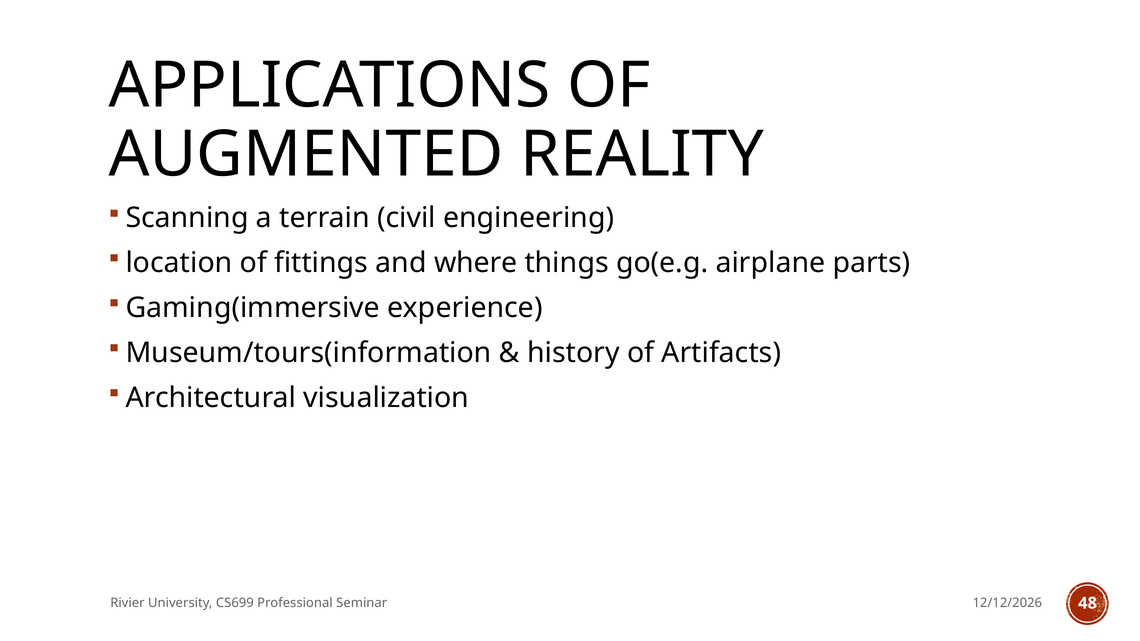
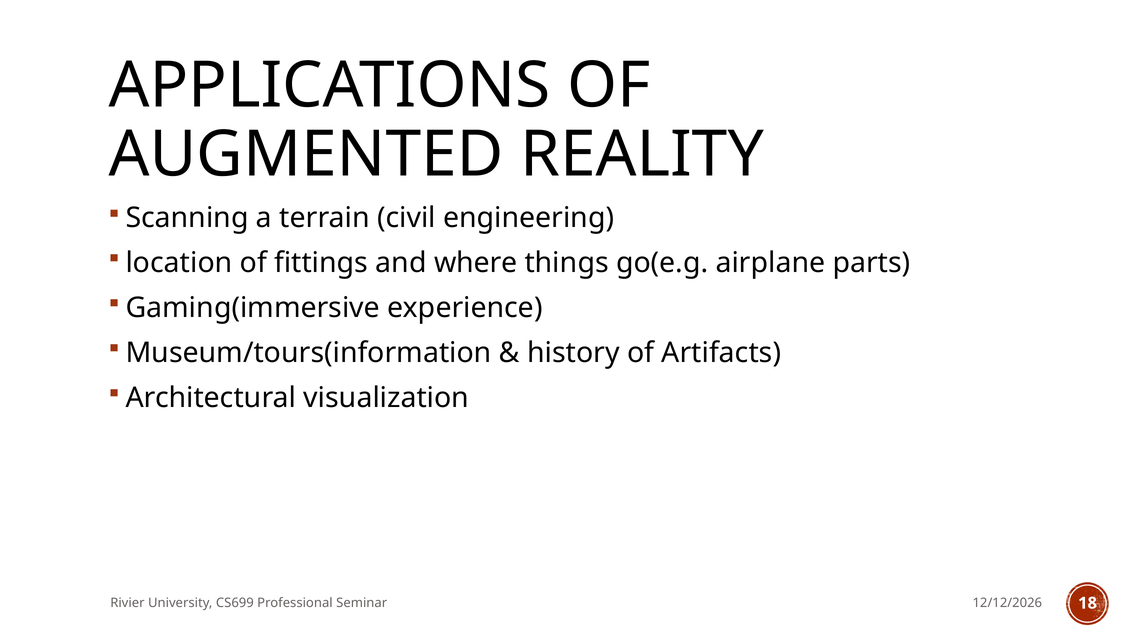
48: 48 -> 18 (1088, 603)
